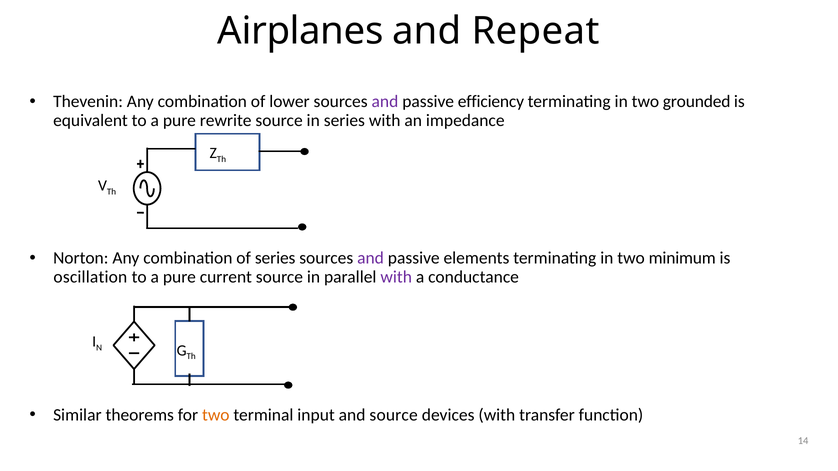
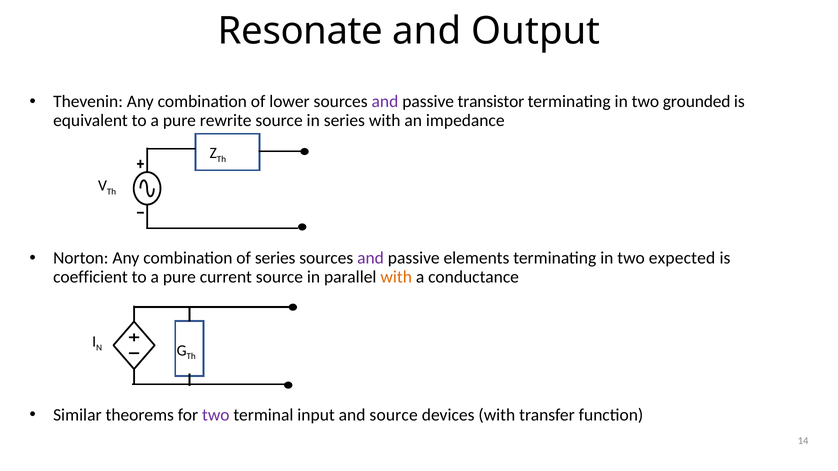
Airplanes: Airplanes -> Resonate (300, 31)
Repeat: Repeat -> Output (536, 31)
efficiency: efficiency -> transistor (491, 102)
minimum: minimum -> expected (682, 258)
oscillation: oscillation -> coefficient (90, 277)
with colour: purple -> orange (396, 277)
two colour: orange -> purple (216, 415)
